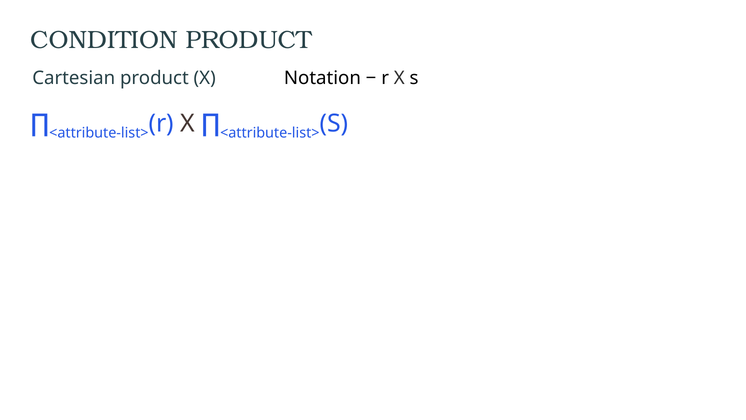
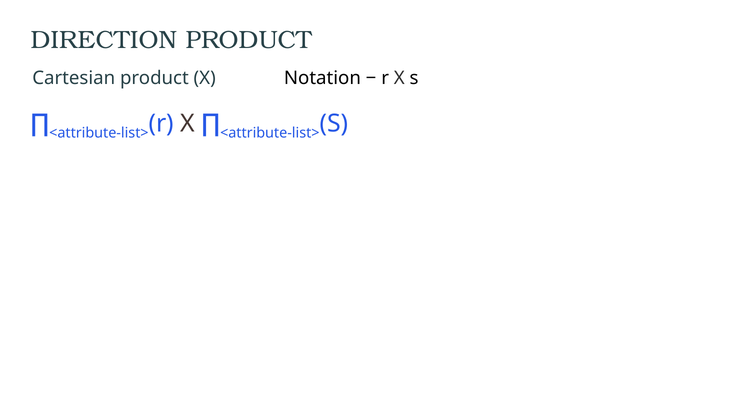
CONDITION: CONDITION -> DIRECTION (104, 40)
